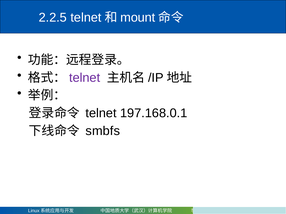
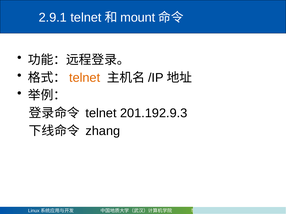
2.2.5: 2.2.5 -> 2.9.1 (53, 18)
telnet colour: purple -> orange (85, 78)
197.168.0.1: 197.168.0.1 -> 201.192.9.3 (154, 113)
smbfs: smbfs -> zhang (103, 131)
